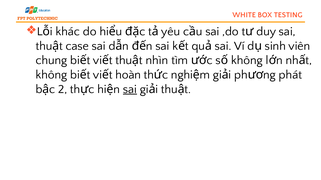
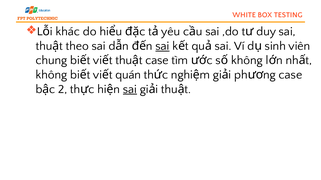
case: case -> theo (77, 46)
sai underline: none -> present (162, 46)
nhìn: nhìn -> case (157, 60)
hoàn: hoàn -> quán (128, 75)
phát: phát -> case (290, 75)
